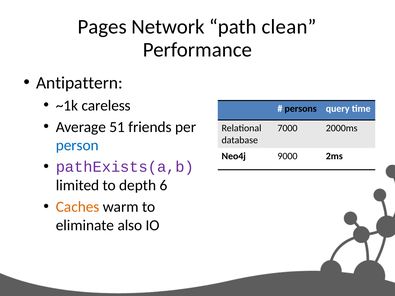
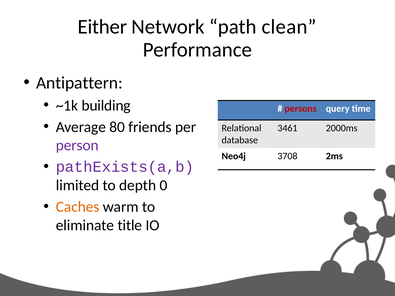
Pages: Pages -> Either (102, 27)
careless: careless -> building (106, 106)
persons colour: black -> red (301, 109)
51: 51 -> 80 (117, 127)
7000: 7000 -> 3461 (287, 128)
person colour: blue -> purple (77, 146)
9000: 9000 -> 3708 (287, 156)
6: 6 -> 0 (163, 185)
also: also -> title (130, 225)
